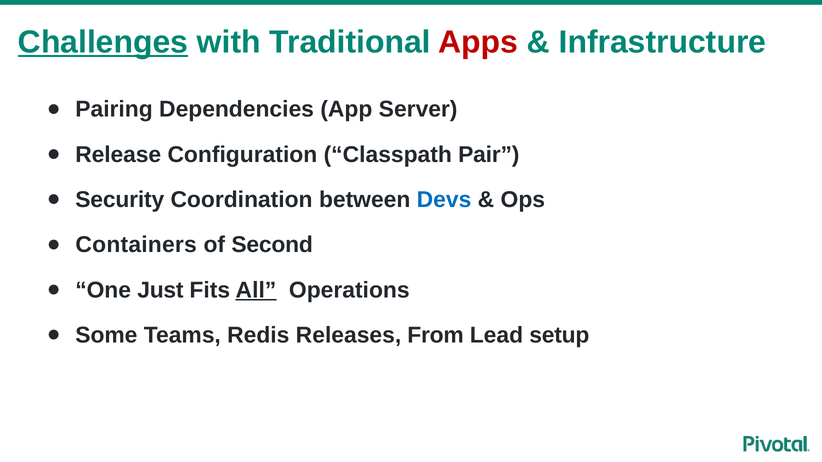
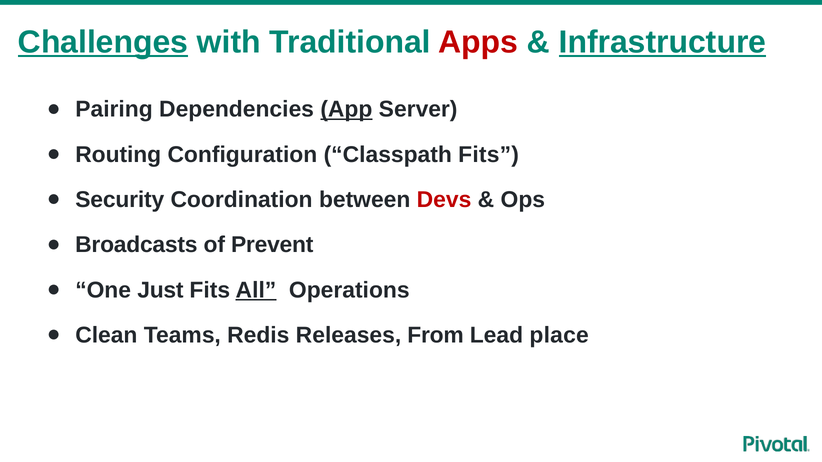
Infrastructure underline: none -> present (663, 42)
App underline: none -> present (346, 109)
Release: Release -> Routing (118, 155)
Classpath Pair: Pair -> Fits (489, 155)
Devs colour: blue -> red (444, 200)
Containers: Containers -> Broadcasts (136, 245)
Second: Second -> Prevent (272, 245)
Some: Some -> Clean (106, 335)
setup: setup -> place (559, 335)
